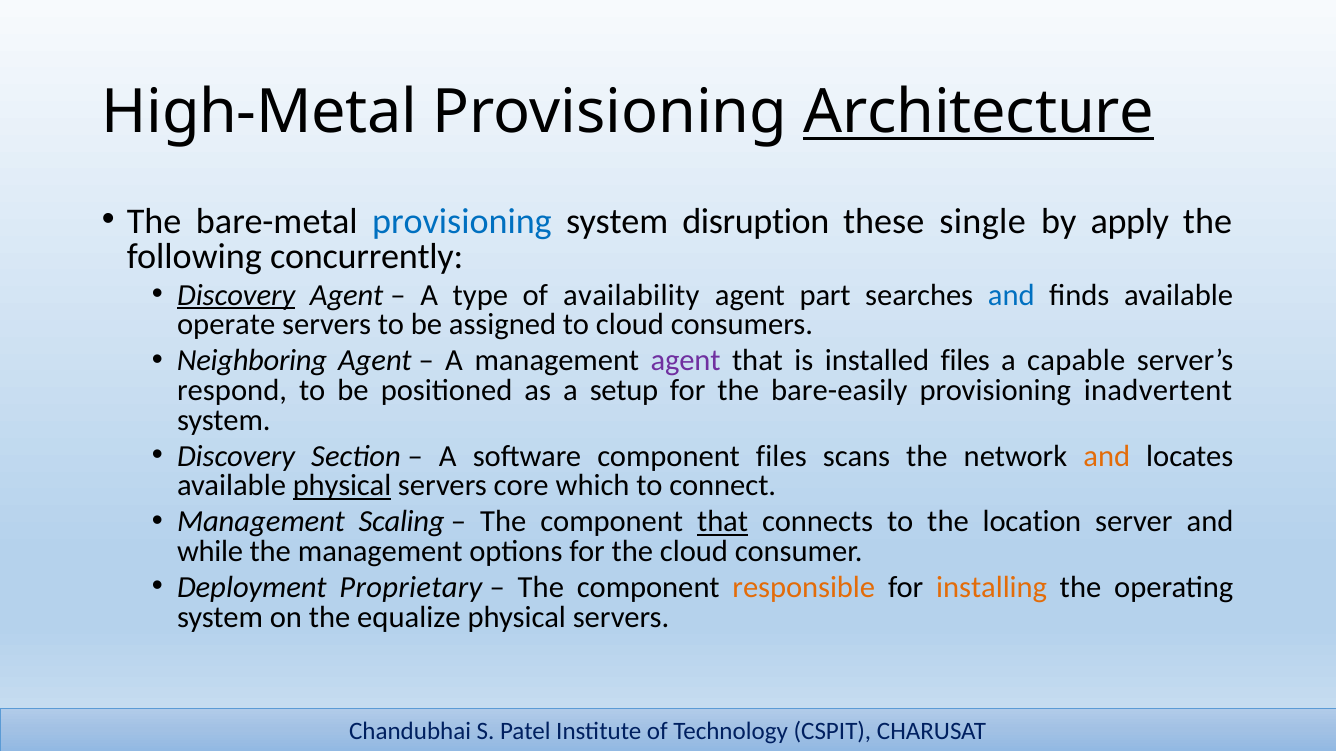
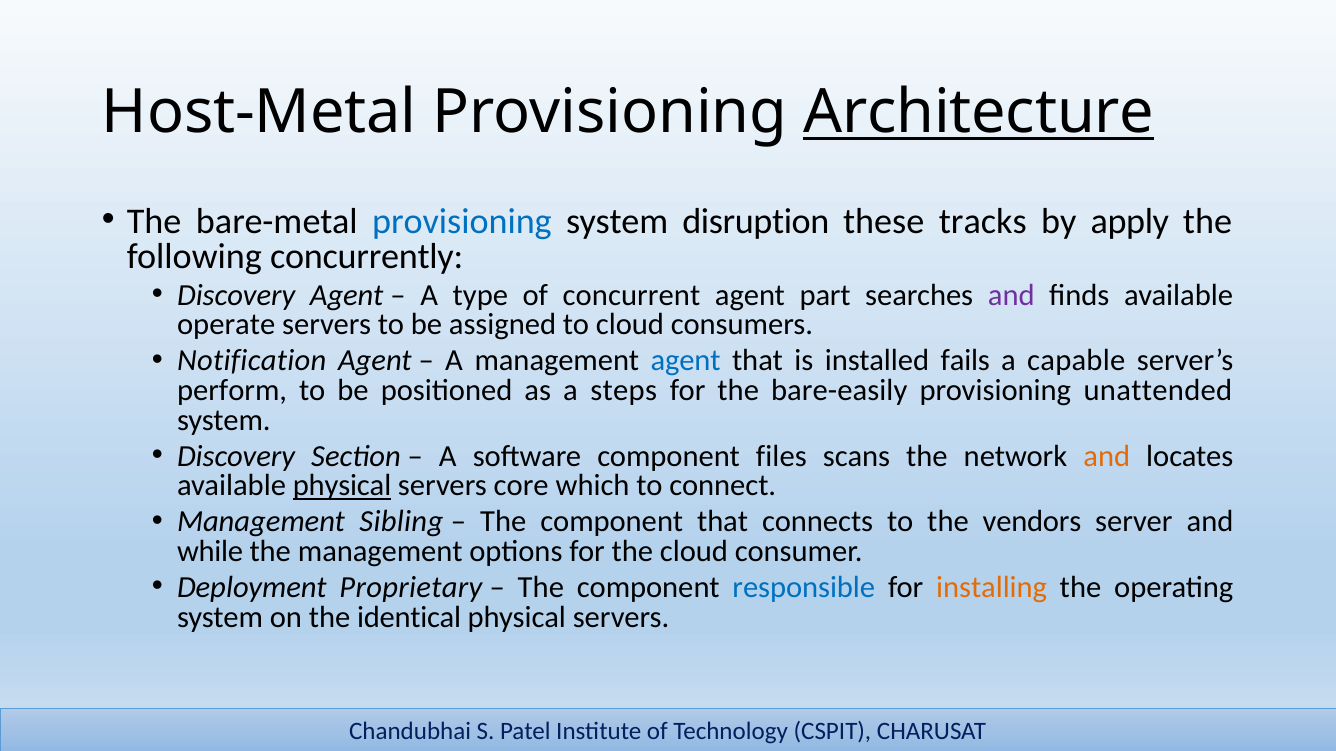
High-Metal: High-Metal -> Host-Metal (259, 112)
single: single -> tracks (983, 221)
Discovery underline: present -> none (236, 295)
availability: availability -> concurrent (631, 295)
and colour: blue -> purple (1011, 295)
Neighboring: Neighboring -> Notification (252, 361)
agent colour: purple -> blue (686, 361)
installed files: files -> fails (965, 361)
respond: respond -> perform (232, 391)
setup: setup -> steps (624, 391)
inadvertent: inadvertent -> unattended (1158, 391)
Scaling: Scaling -> Sibling (401, 522)
that underline: present -> none (723, 522)
location: location -> vendors (1032, 522)
responsible colour: orange -> blue (804, 588)
equalize: equalize -> identical (409, 618)
